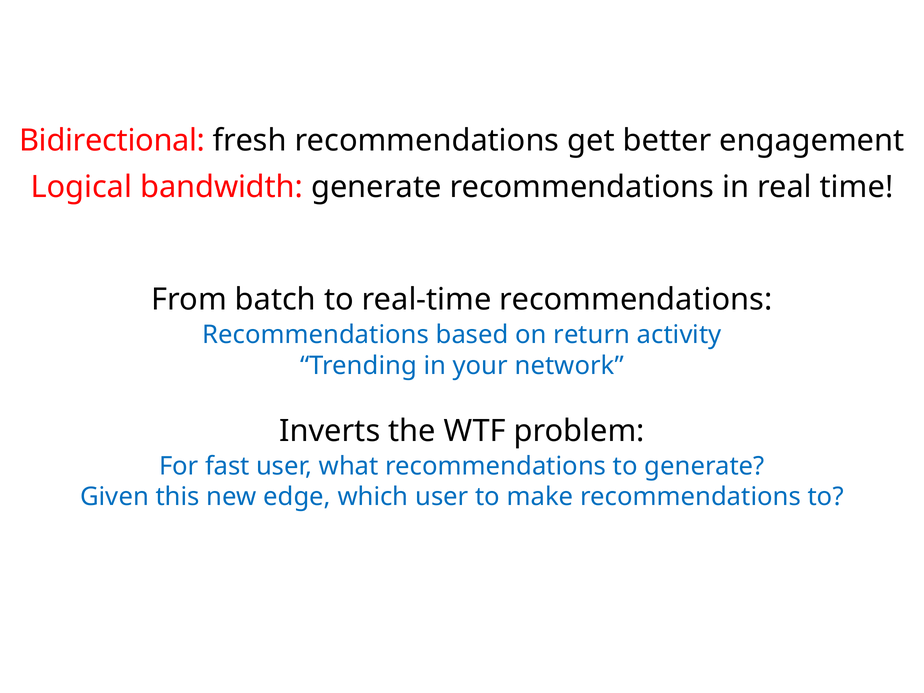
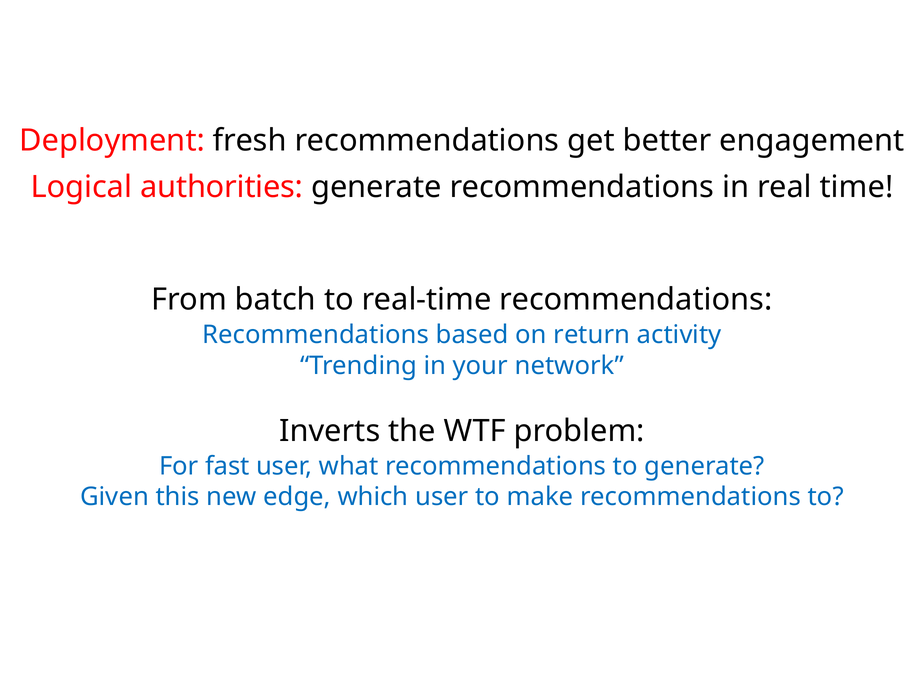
Bidirectional: Bidirectional -> Deployment (112, 141)
bandwidth: bandwidth -> authorities (222, 187)
